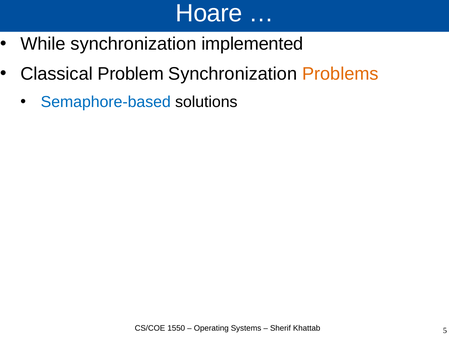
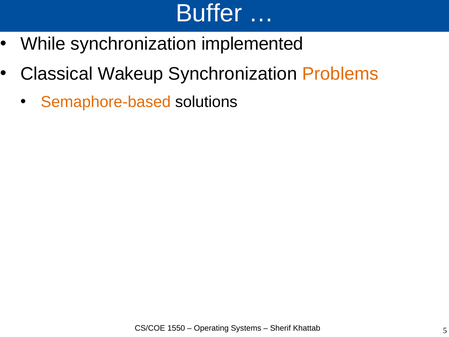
Hoare: Hoare -> Buffer (209, 13)
Problem: Problem -> Wakeup (131, 74)
Semaphore-based colour: blue -> orange (106, 102)
